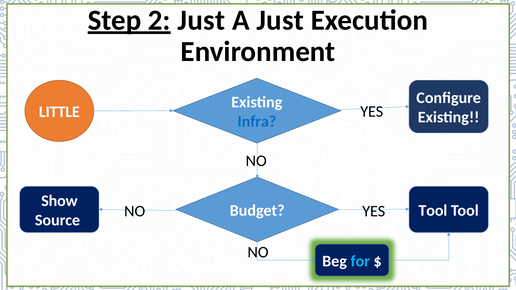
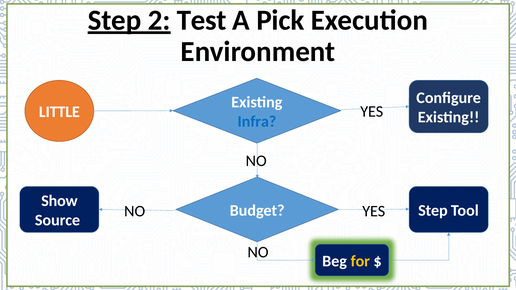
Just: Just -> Test (202, 20)
A Just: Just -> Pick (280, 20)
Budget Tool: Tool -> Step (433, 211)
for colour: light blue -> yellow (360, 261)
